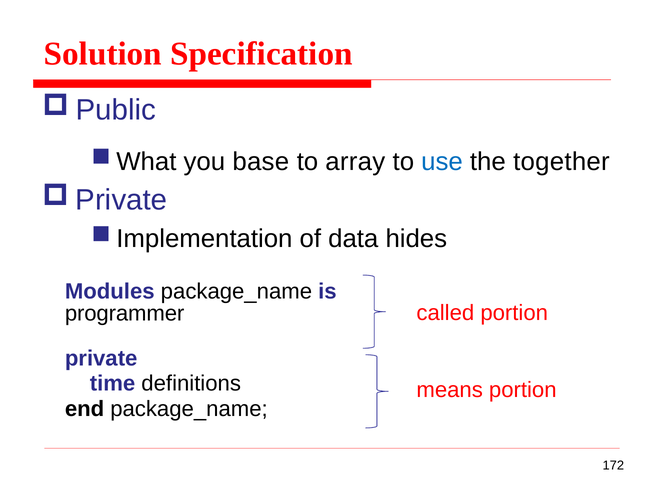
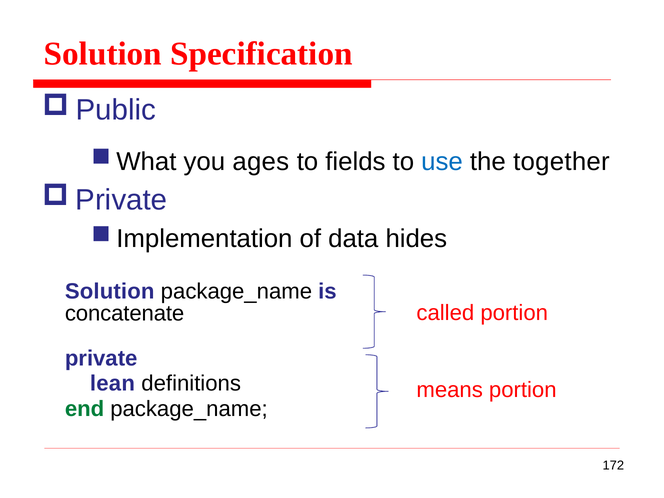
base: base -> ages (261, 162)
array: array -> fields (355, 162)
Modules: Modules -> Solution (110, 291)
programmer: programmer -> concatenate (125, 313)
time: time -> lean (112, 384)
end colour: black -> green (85, 409)
